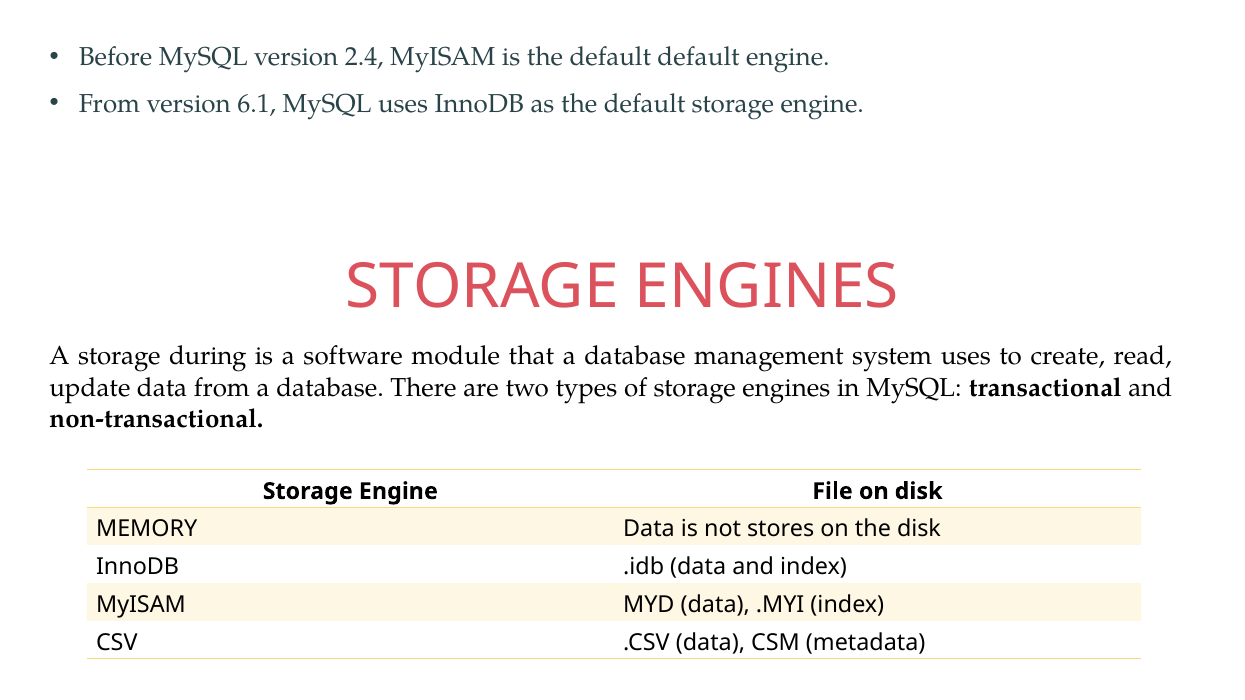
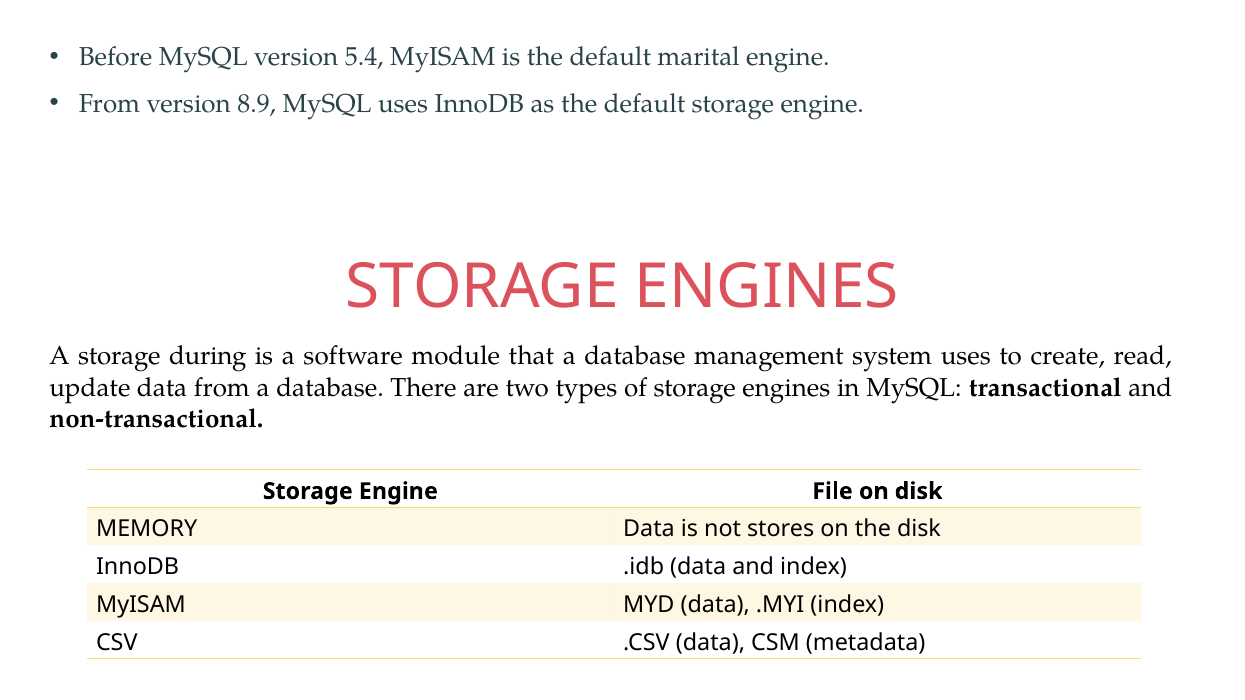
2.4: 2.4 -> 5.4 (364, 57)
default default: default -> marital (699, 57)
6.1: 6.1 -> 8.9 (257, 104)
